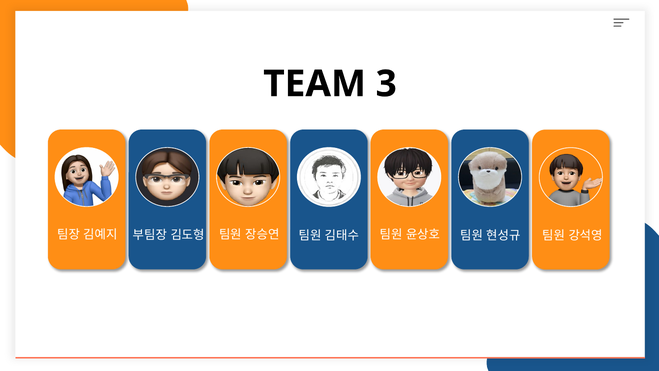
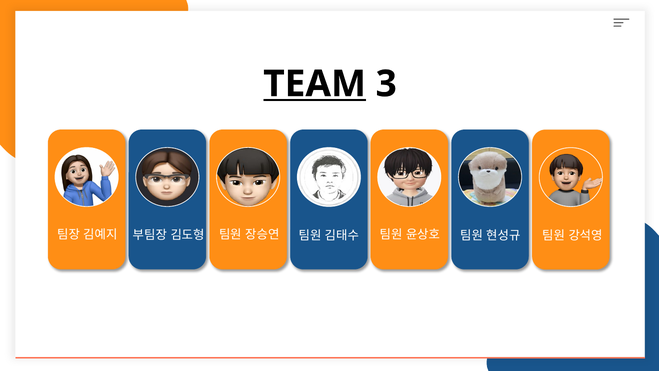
TEAM underline: none -> present (315, 84)
